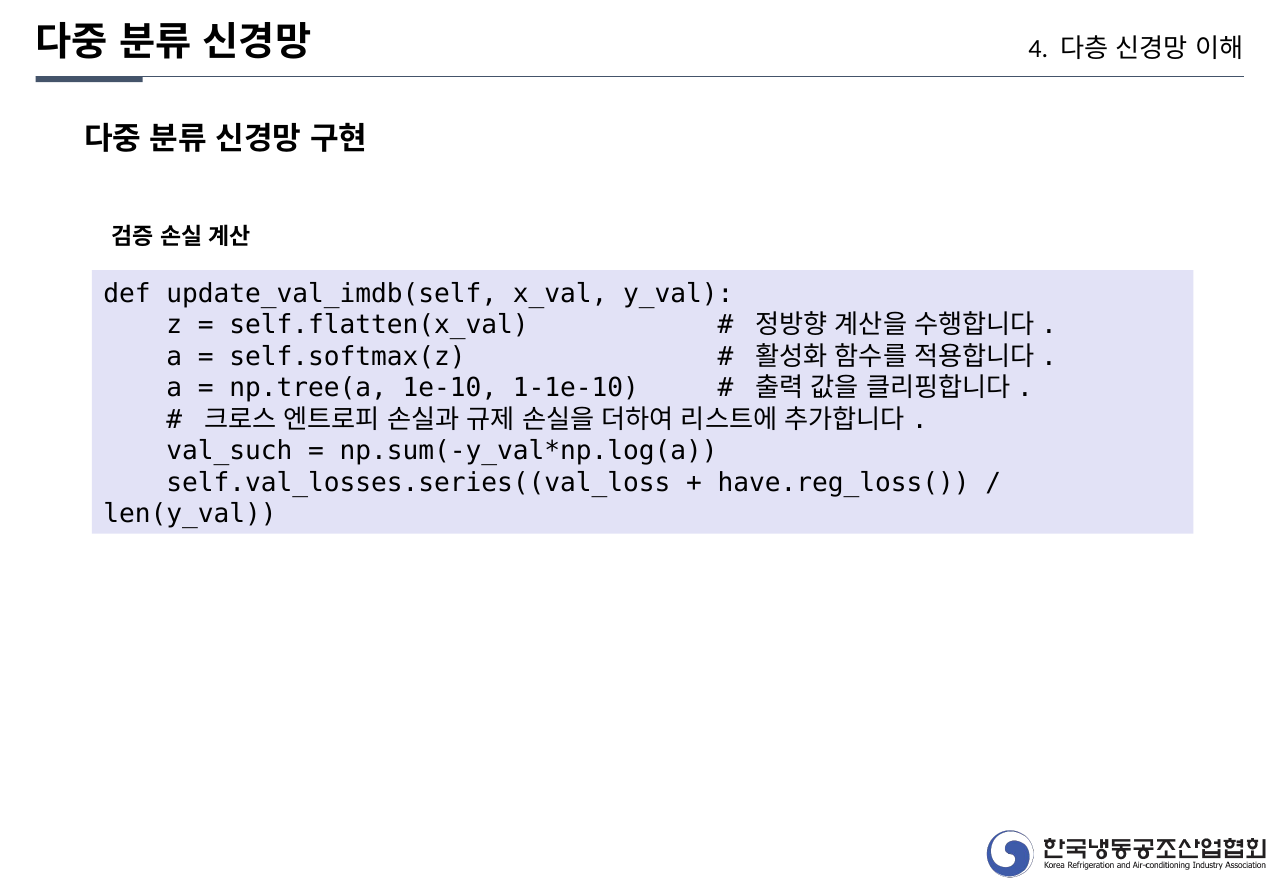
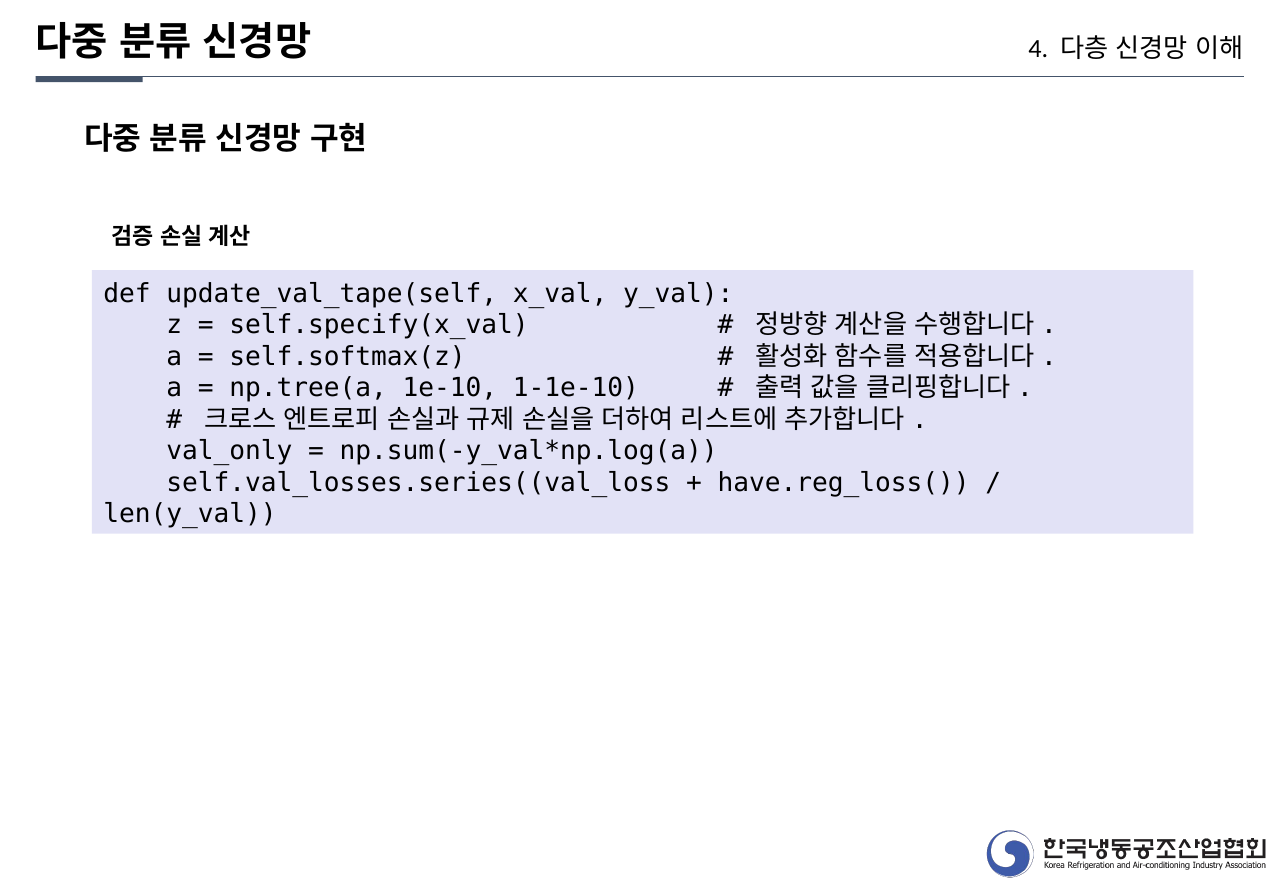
update_val_imdb(self: update_val_imdb(self -> update_val_tape(self (332, 293)
self.flatten(x_val: self.flatten(x_val -> self.specify(x_val (379, 325)
val_such: val_such -> val_only (229, 451)
